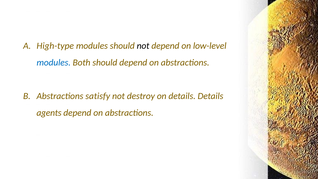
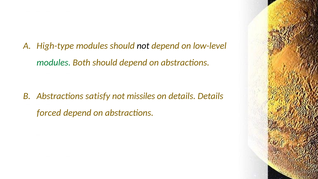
modules colour: blue -> green (54, 63)
destroy: destroy -> missiles (141, 96)
agents: agents -> forced (49, 113)
